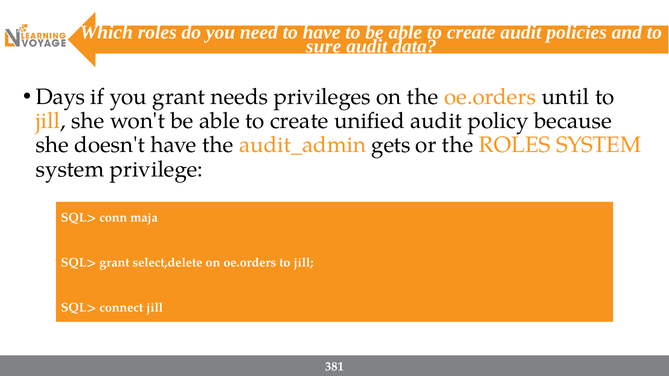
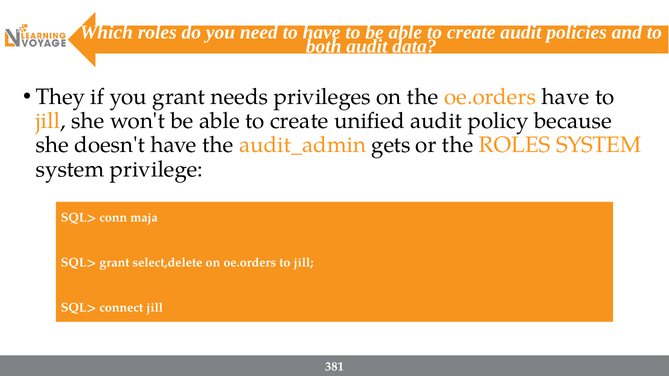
sure: sure -> both (324, 46)
Days: Days -> They (60, 97)
oe.orders until: until -> have (566, 97)
